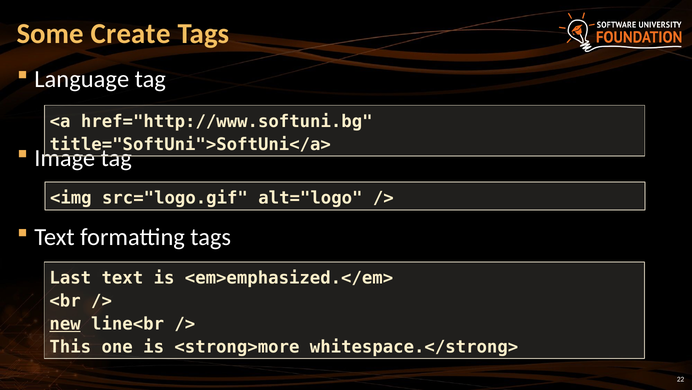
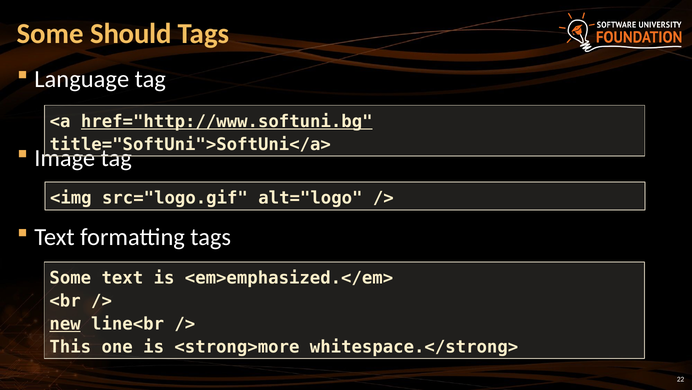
Create: Create -> Should (131, 34)
href="http://www.softuni.bg underline: none -> present (227, 121)
Last: Last -> Some (70, 278)
